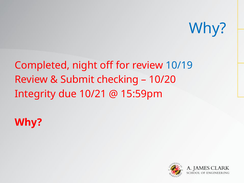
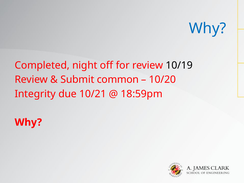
10/19 colour: blue -> black (179, 65)
checking: checking -> common (118, 80)
15:59pm: 15:59pm -> 18:59pm (142, 94)
